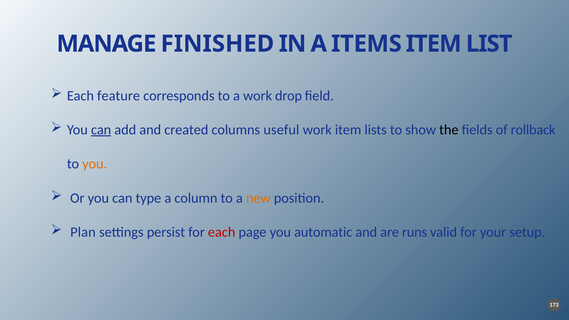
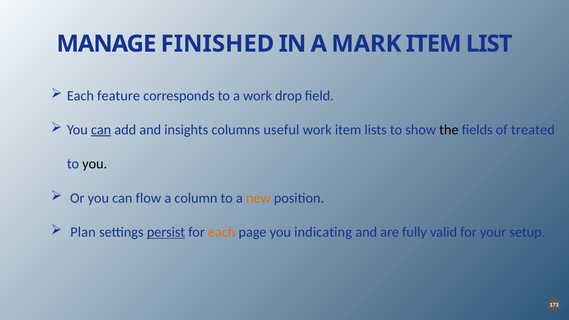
ITEMS: ITEMS -> MARK (366, 44)
created: created -> insights (186, 130)
rollback: rollback -> treated (533, 130)
you colour: orange -> black (95, 164)
type: type -> flow (148, 198)
persist underline: none -> present (166, 232)
each colour: red -> orange (222, 232)
automatic: automatic -> indicating (323, 232)
runs: runs -> fully (414, 232)
